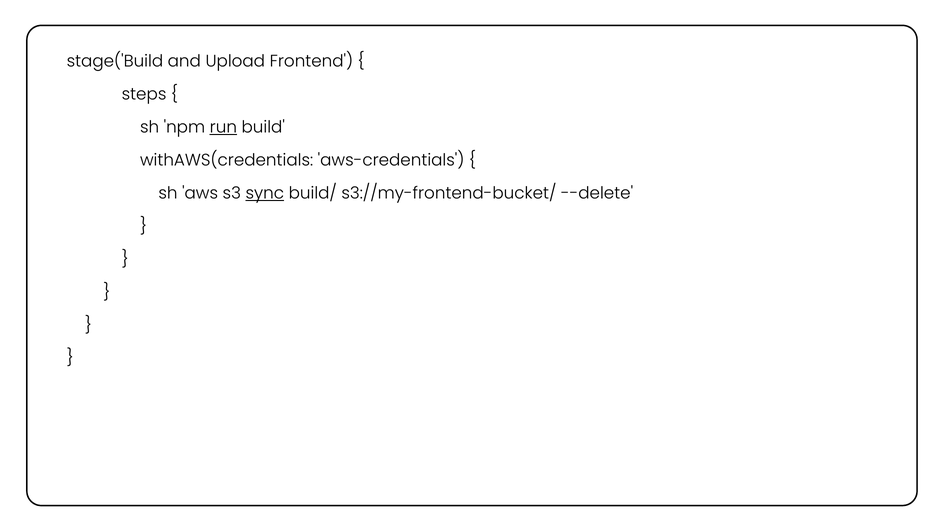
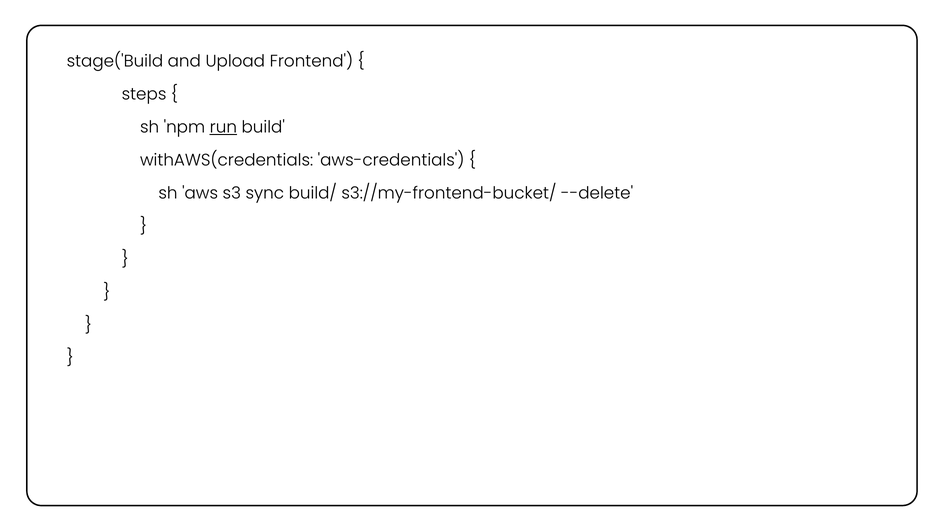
sync underline: present -> none (265, 193)
